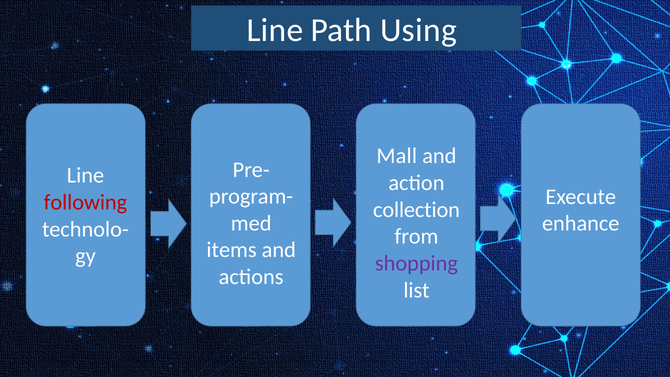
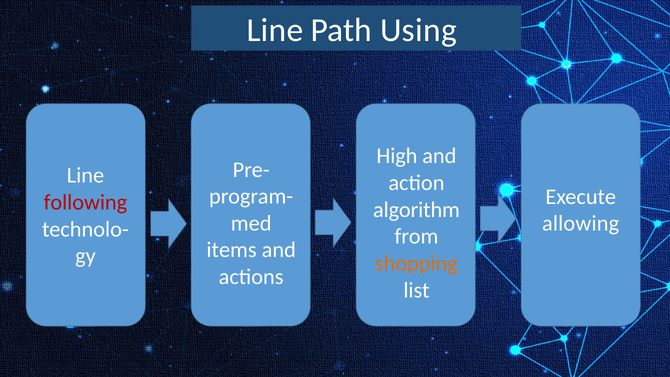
Mall: Mall -> High (397, 156)
collection: collection -> algorithm (417, 210)
enhance: enhance -> allowing (581, 223)
shopping colour: purple -> orange (416, 263)
